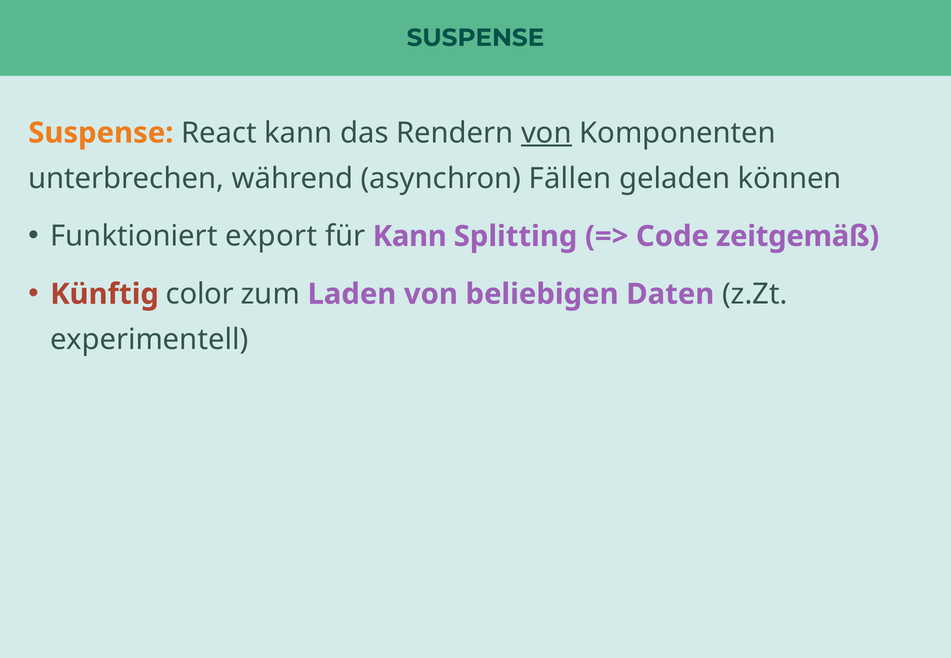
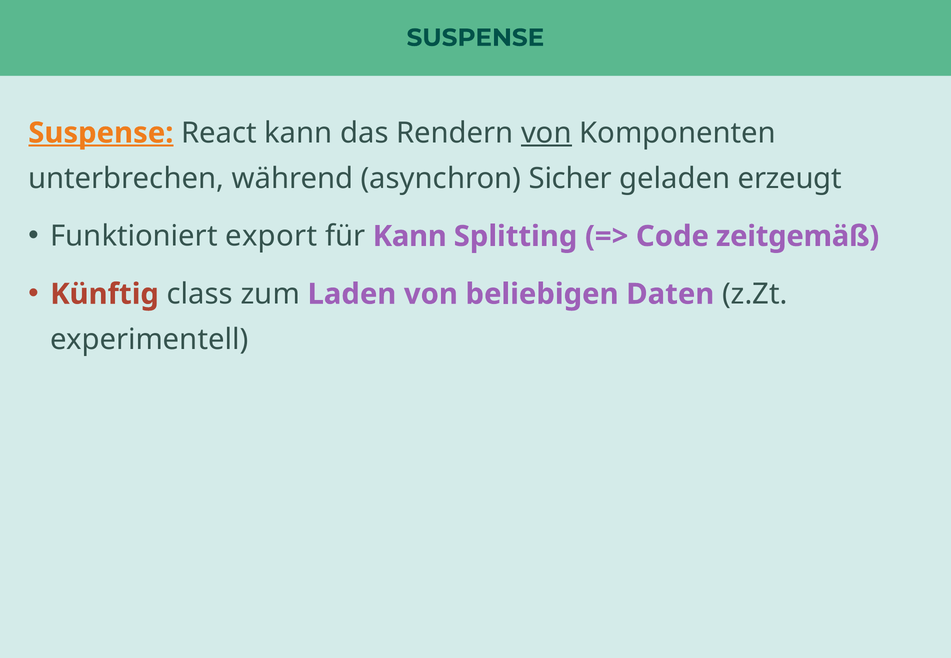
Suspense underline: none -> present (101, 133)
Fällen: Fällen -> Sicher (570, 179)
können: können -> erzeugt (790, 179)
color: color -> class (200, 294)
